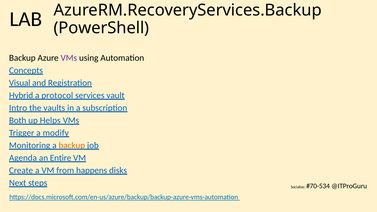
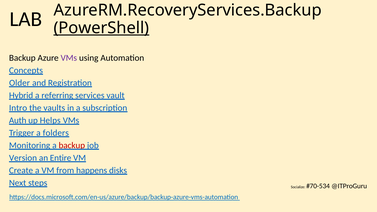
PowerShell underline: none -> present (101, 28)
Visual: Visual -> Older (20, 83)
protocol: protocol -> referring (57, 95)
Both: Both -> Auth (18, 120)
modify: modify -> folders (56, 133)
backup colour: orange -> red (72, 145)
Agenda: Agenda -> Version (23, 158)
